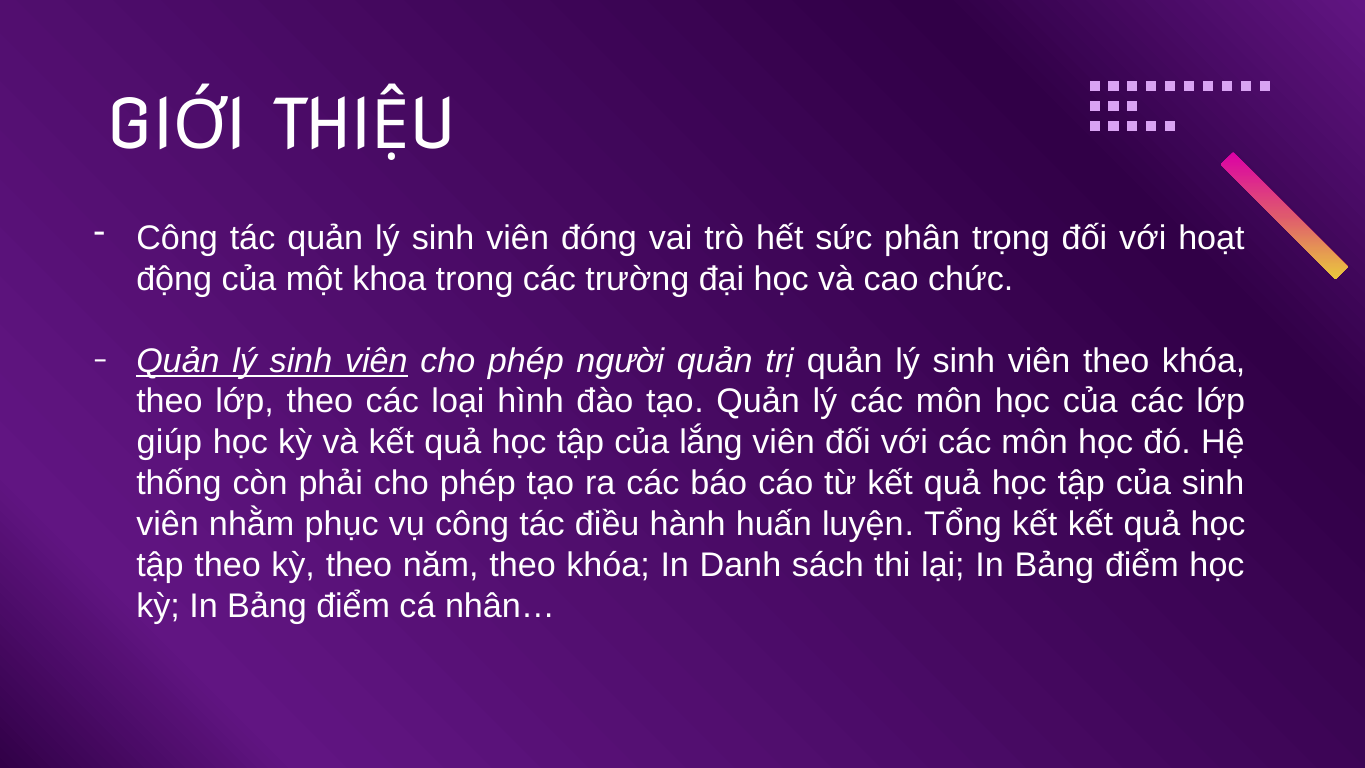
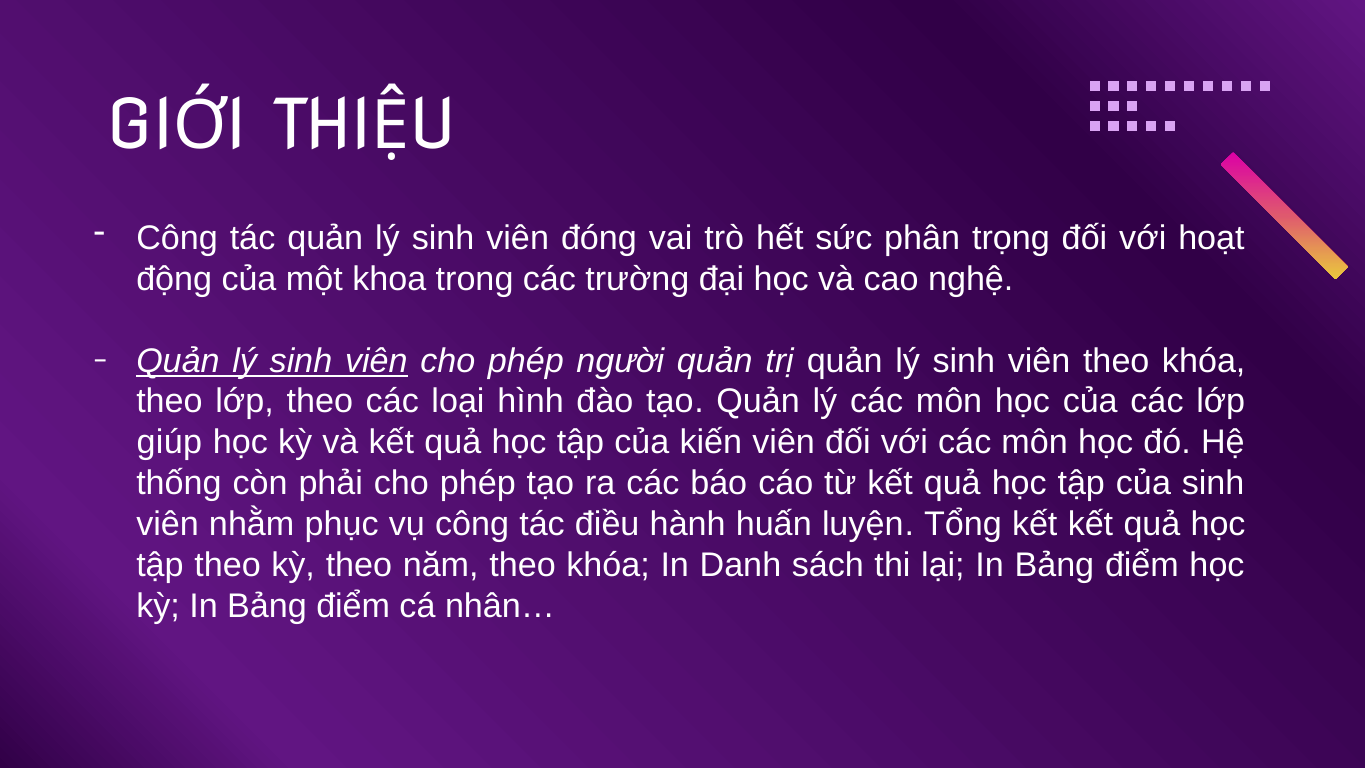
chức: chức -> nghệ (971, 279)
lắng: lắng -> kiến (711, 443)
